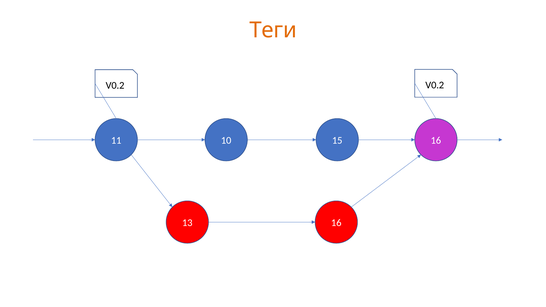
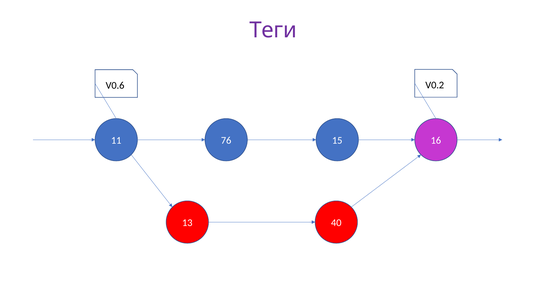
Теги colour: orange -> purple (273, 30)
V0.2: V0.2 -> V0.6 (115, 85)
10: 10 -> 76 (226, 140)
13 16: 16 -> 40 (336, 223)
